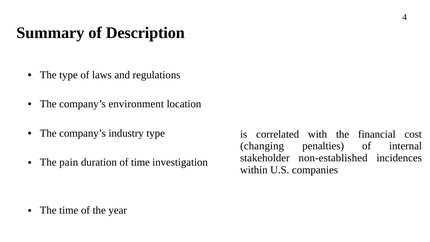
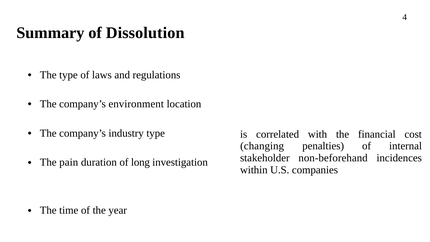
Description: Description -> Dissolution (145, 33)
non-established: non-established -> non-beforehand (333, 158)
of time: time -> long (140, 162)
